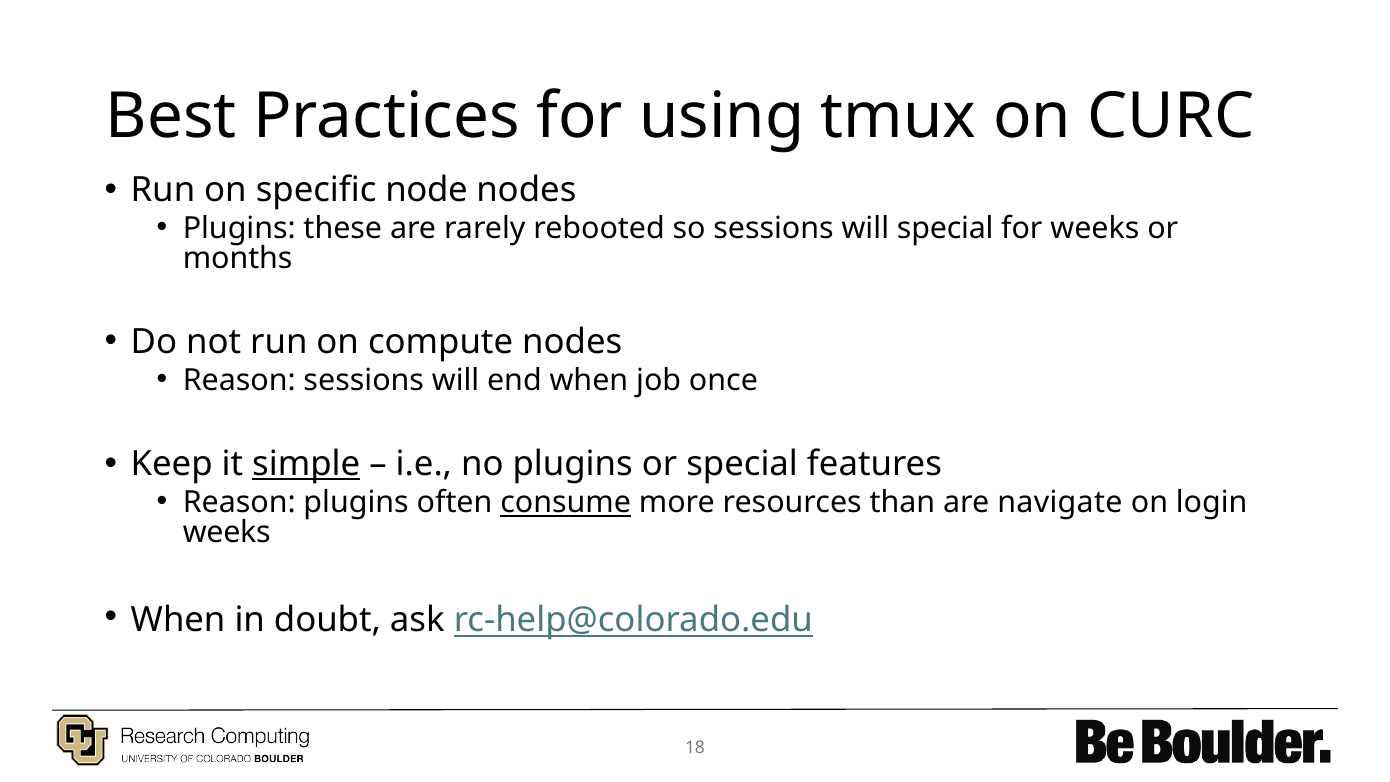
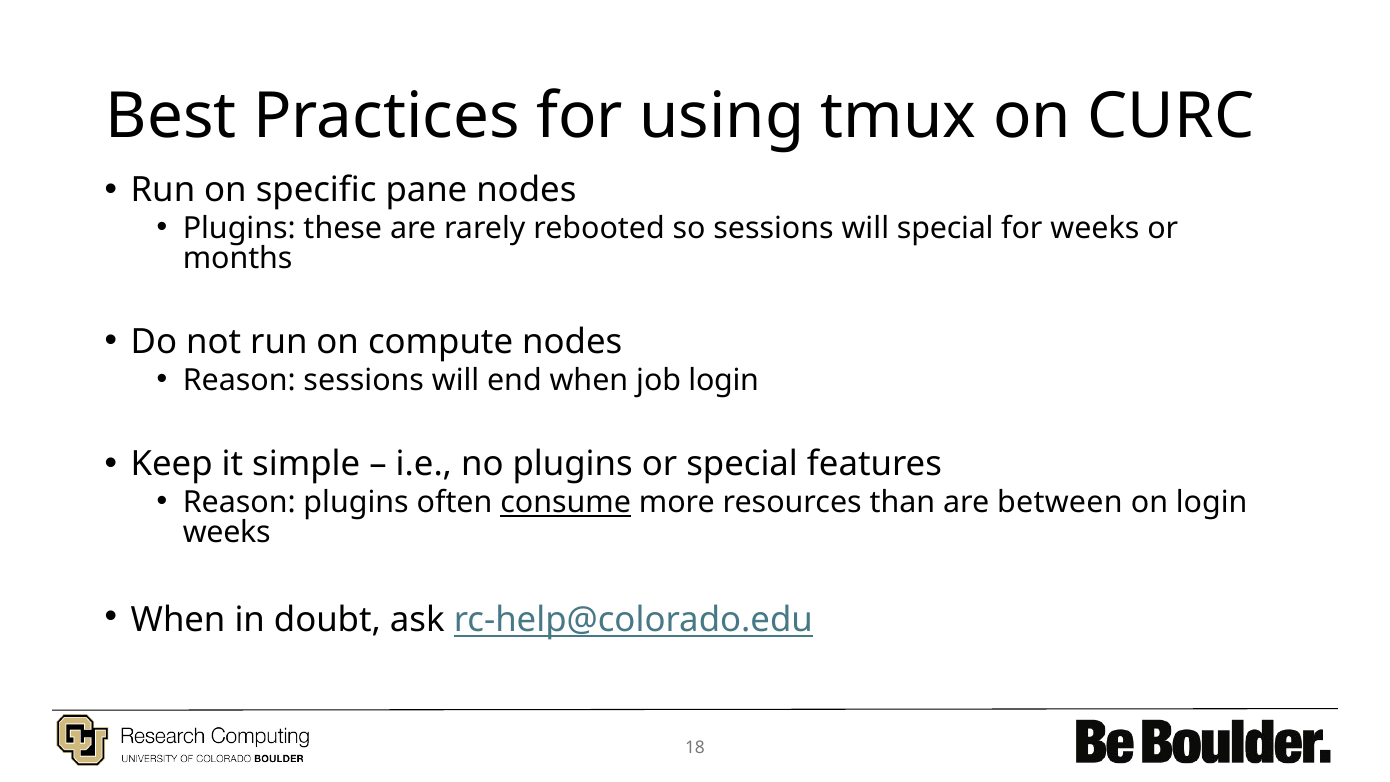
node: node -> pane (426, 190)
job once: once -> login (724, 380)
simple underline: present -> none (306, 464)
navigate: navigate -> between (1060, 503)
